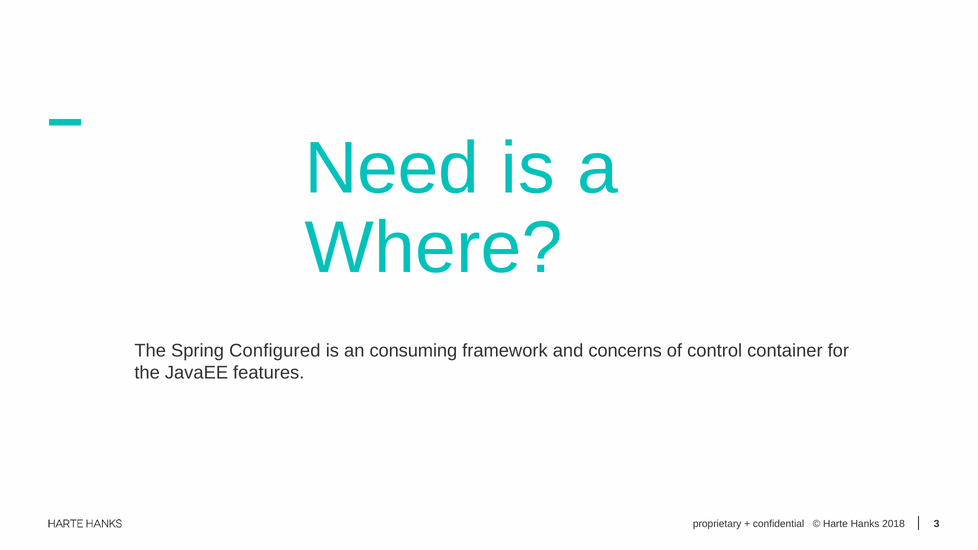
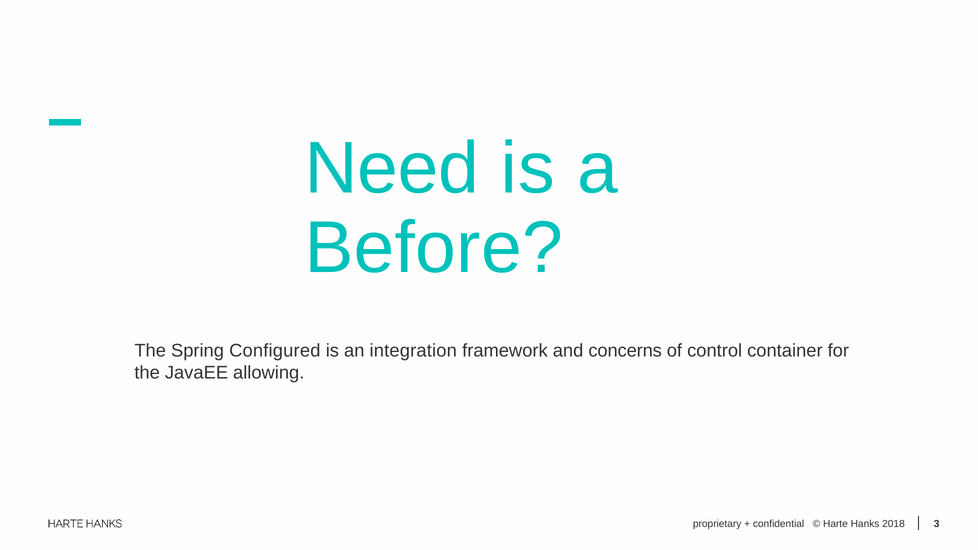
Where: Where -> Before (434, 248)
consuming: consuming -> integration (413, 351)
features: features -> allowing (269, 373)
